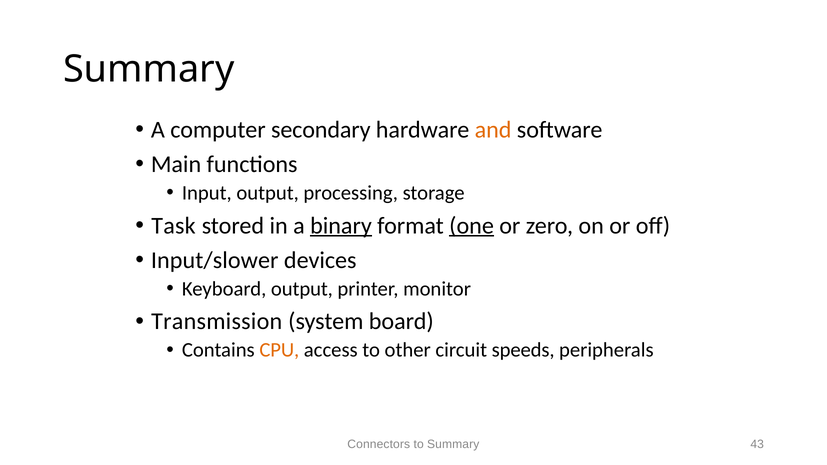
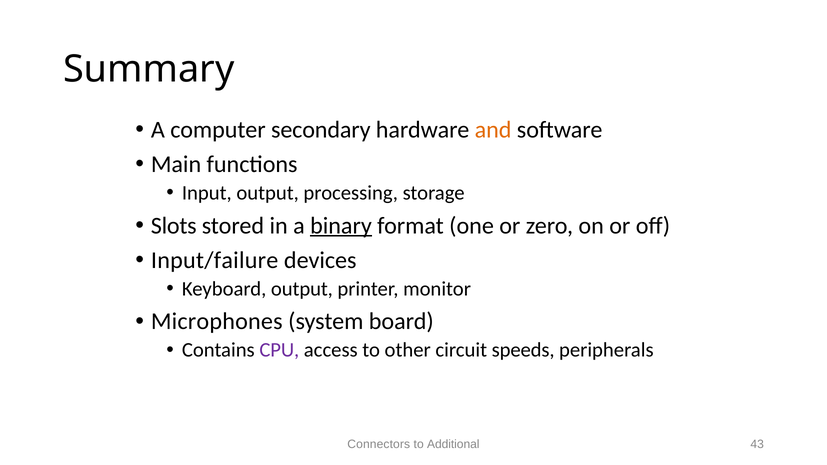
Task: Task -> Slots (174, 226)
one underline: present -> none (472, 226)
Input/slower: Input/slower -> Input/failure (215, 260)
Transmission: Transmission -> Microphones (217, 322)
CPU colour: orange -> purple (279, 350)
to Summary: Summary -> Additional (453, 444)
